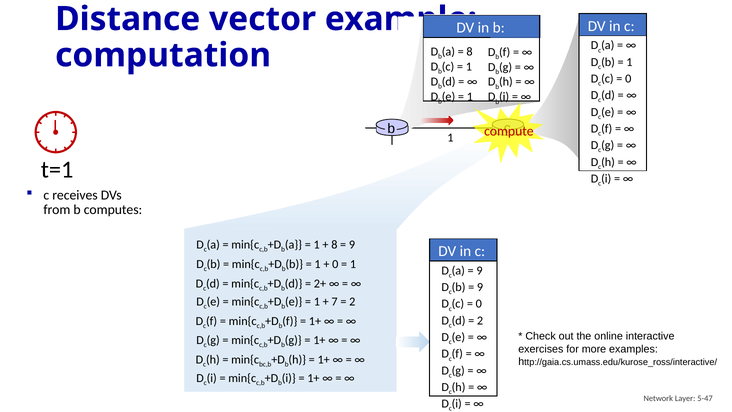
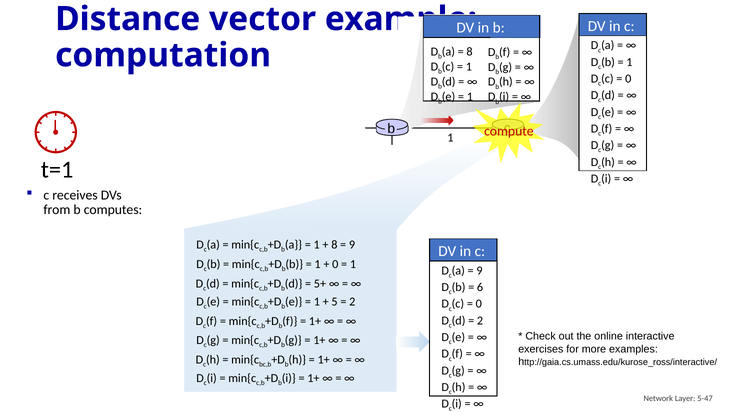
2+: 2+ -> 5+ (320, 283)
9: 9 -> 6 (480, 287)
7: 7 -> 5 (335, 302)
